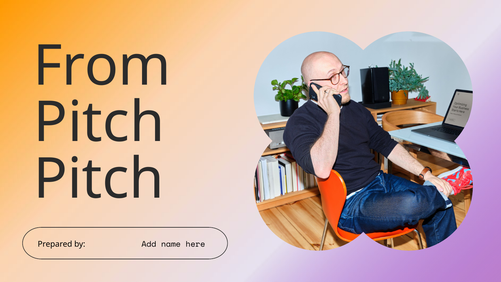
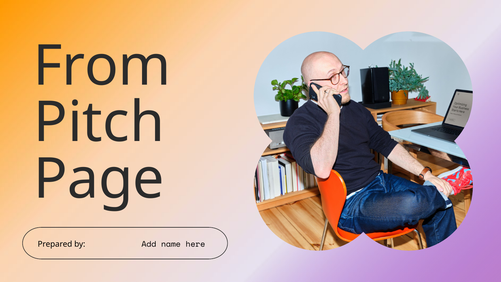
Pitch: Pitch -> Page (99, 179)
